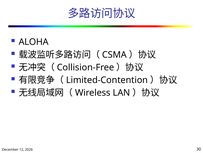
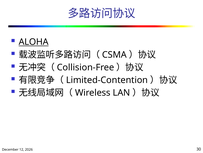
ALOHA underline: none -> present (34, 42)
